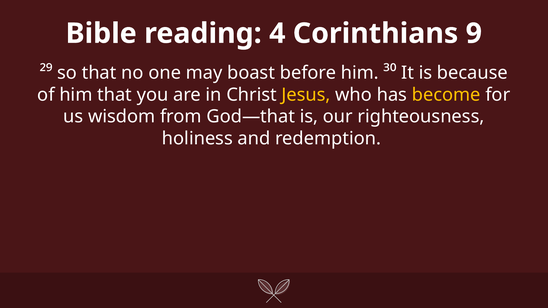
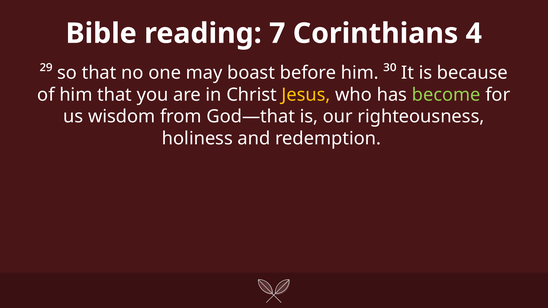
4: 4 -> 7 (277, 33)
9: 9 -> 4 (474, 33)
become colour: yellow -> light green (446, 95)
